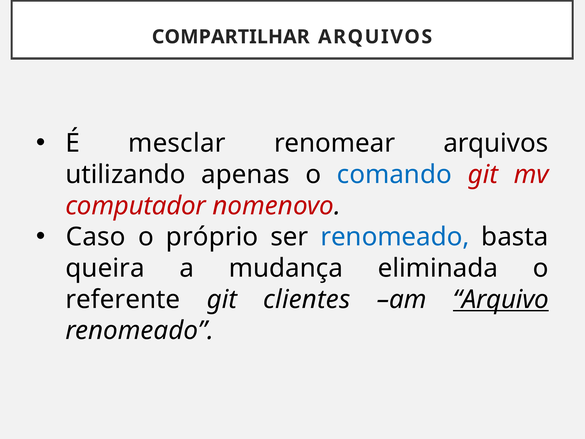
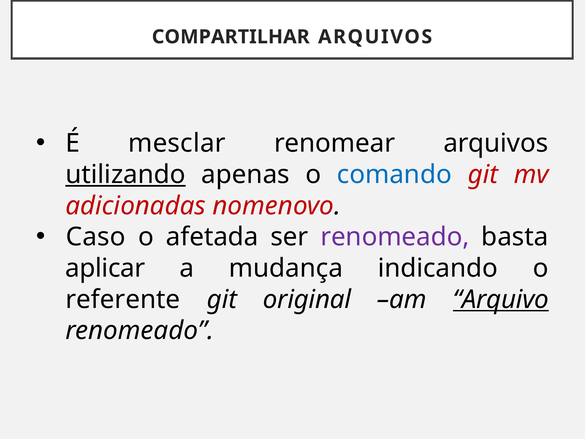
utilizando underline: none -> present (126, 174)
computador: computador -> adicionadas (136, 206)
próprio: próprio -> afetada (212, 237)
renomeado colour: blue -> purple (395, 237)
queira: queira -> aplicar (105, 268)
eliminada: eliminada -> indicando (438, 268)
clientes: clientes -> original (307, 299)
